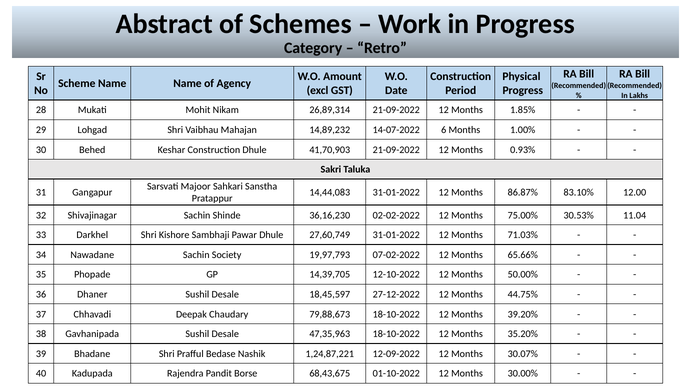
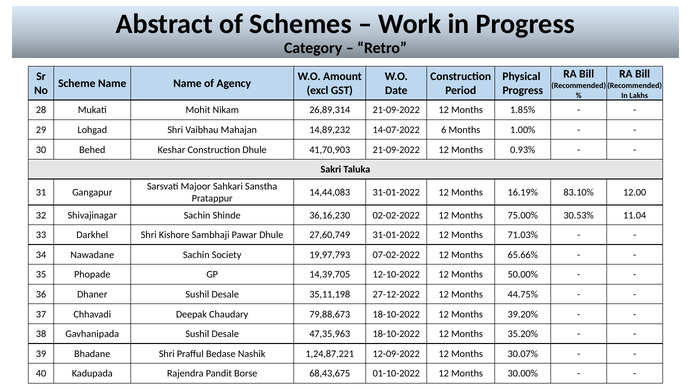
86.87%: 86.87% -> 16.19% (523, 192)
18,45,597: 18,45,597 -> 35,11,198 (330, 294)
